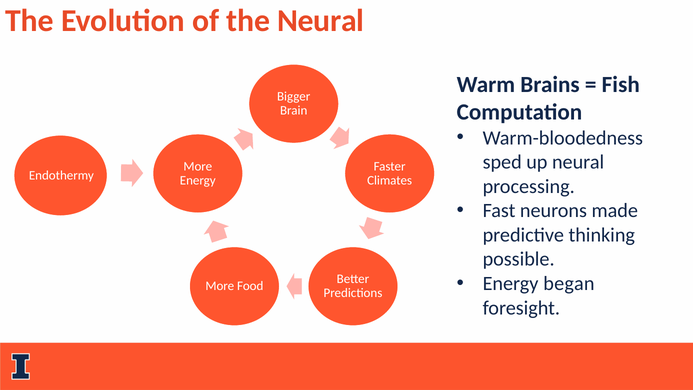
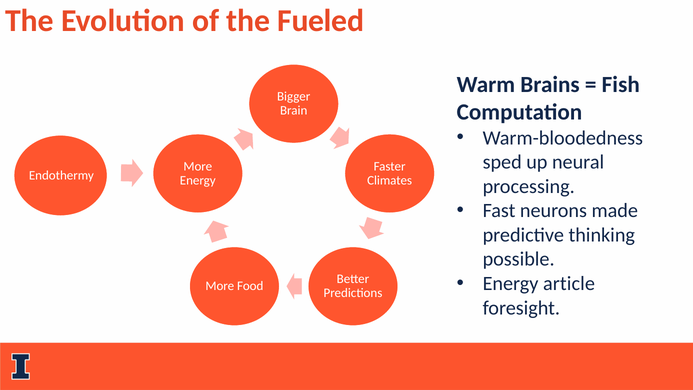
the Neural: Neural -> Fueled (321, 21)
began: began -> article (569, 283)
